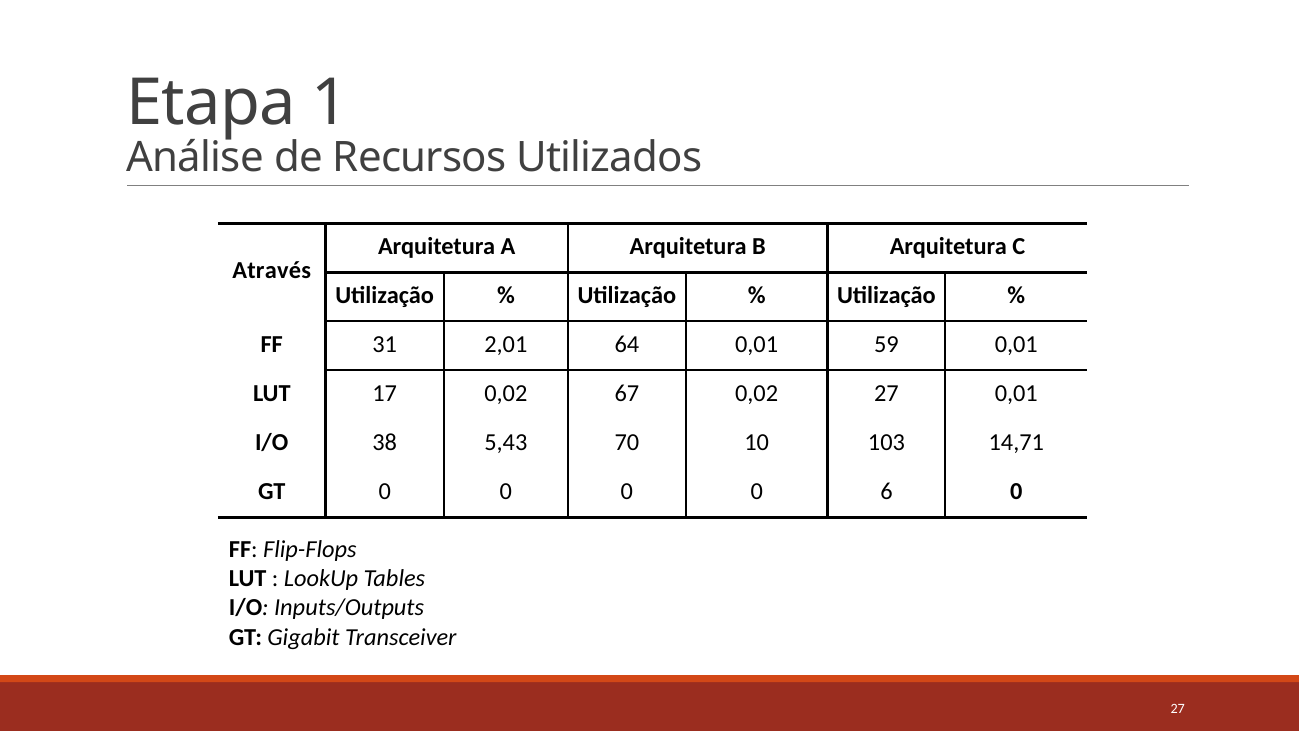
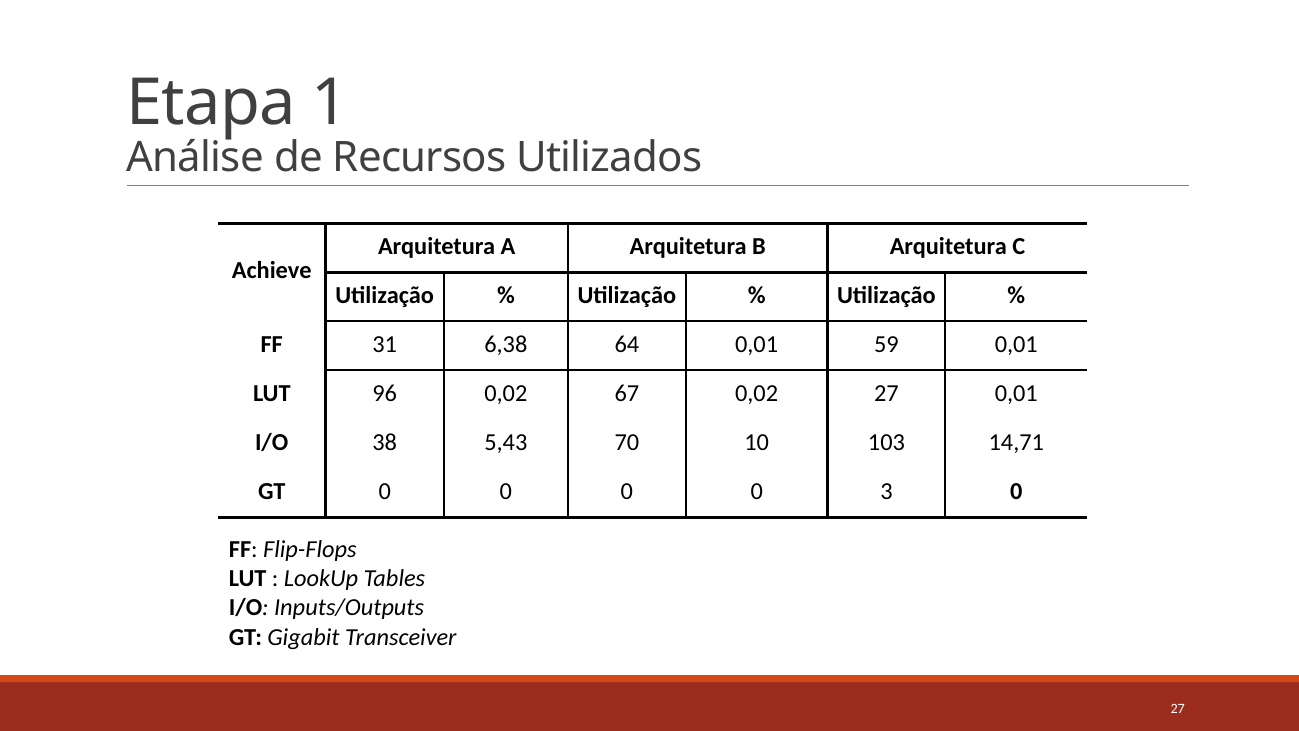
Através: Através -> Achieve (272, 271)
2,01: 2,01 -> 6,38 (506, 344)
17: 17 -> 96 (385, 393)
6: 6 -> 3 (887, 491)
